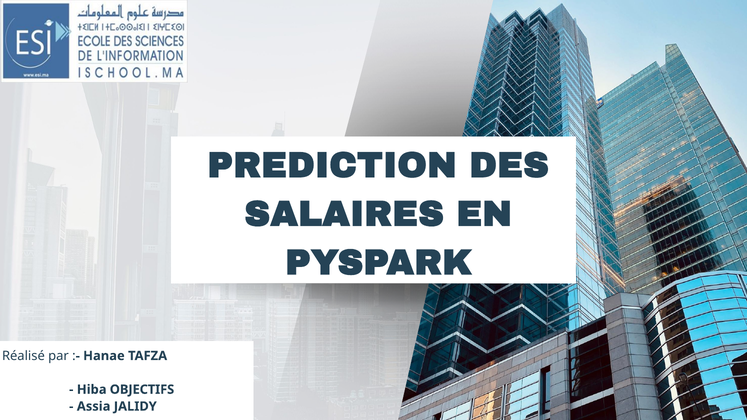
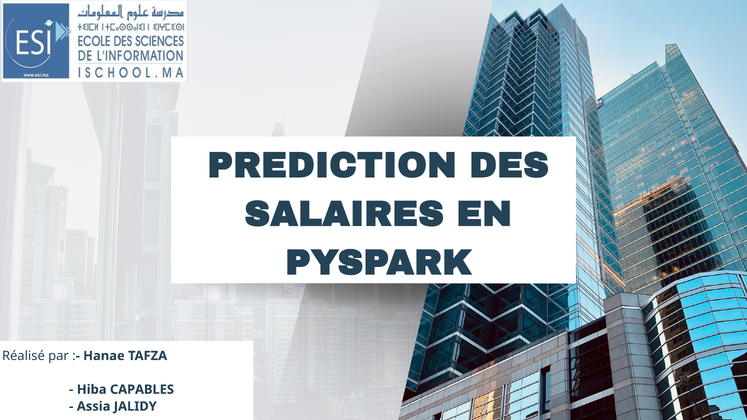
OBJECTIFS: OBJECTIFS -> CAPABLES (142, 390)
